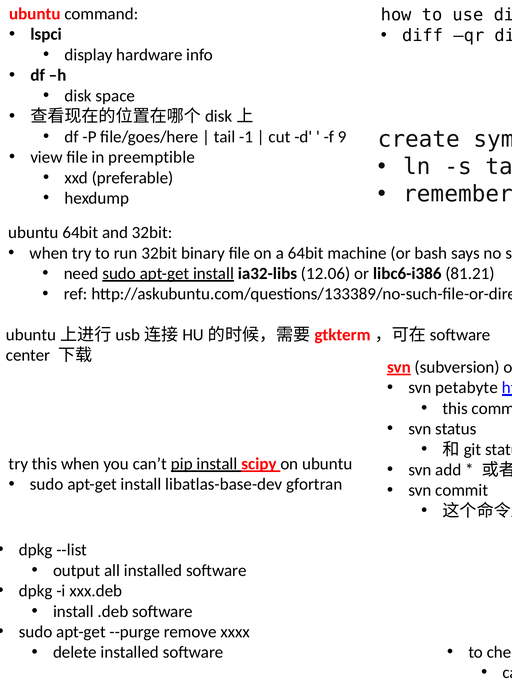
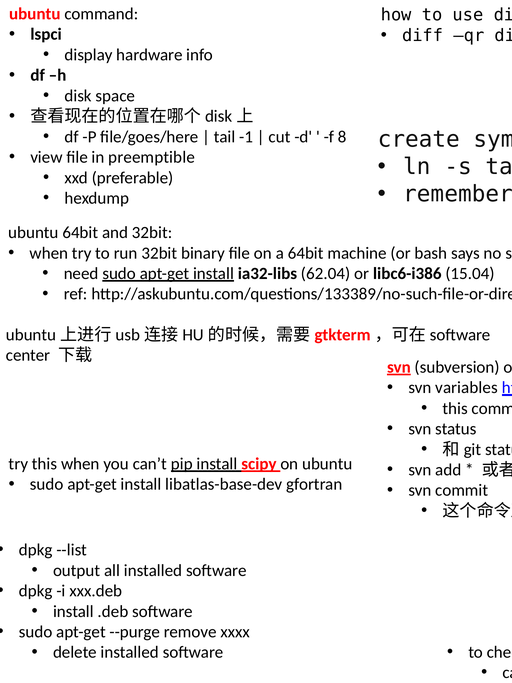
9: 9 -> 8 (342, 137)
12.06: 12.06 -> 62.04 (326, 273)
81.21: 81.21 -> 15.04 (470, 273)
petabyte: petabyte -> variables (467, 387)
